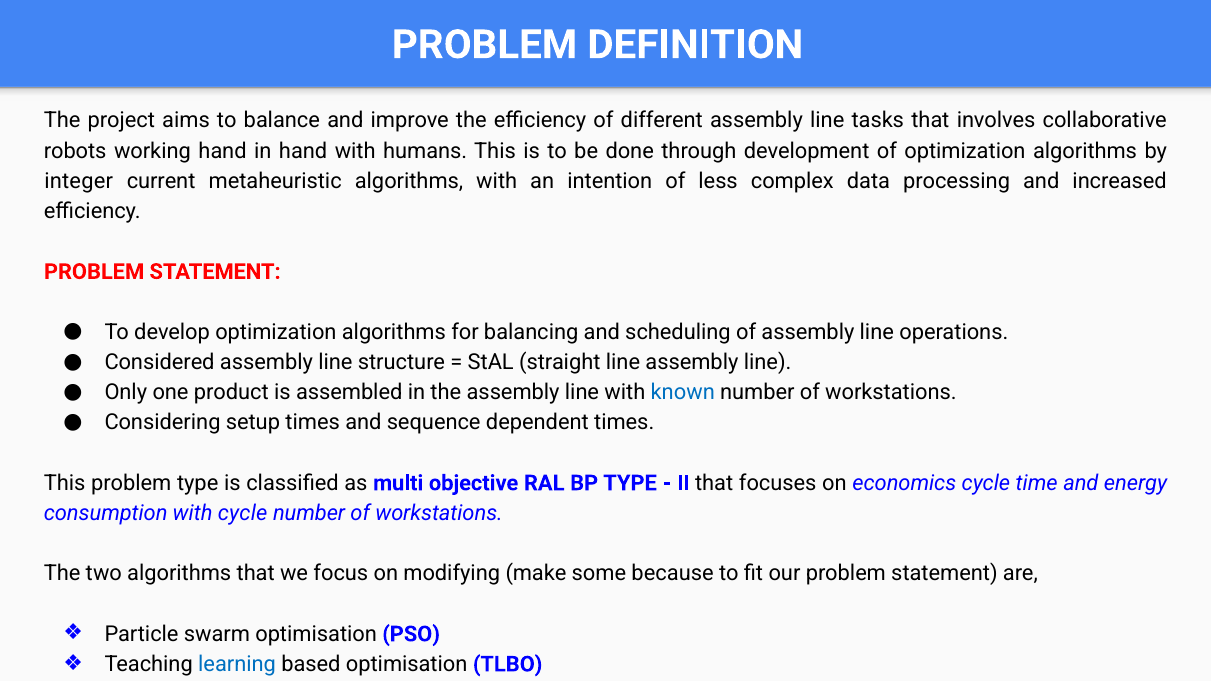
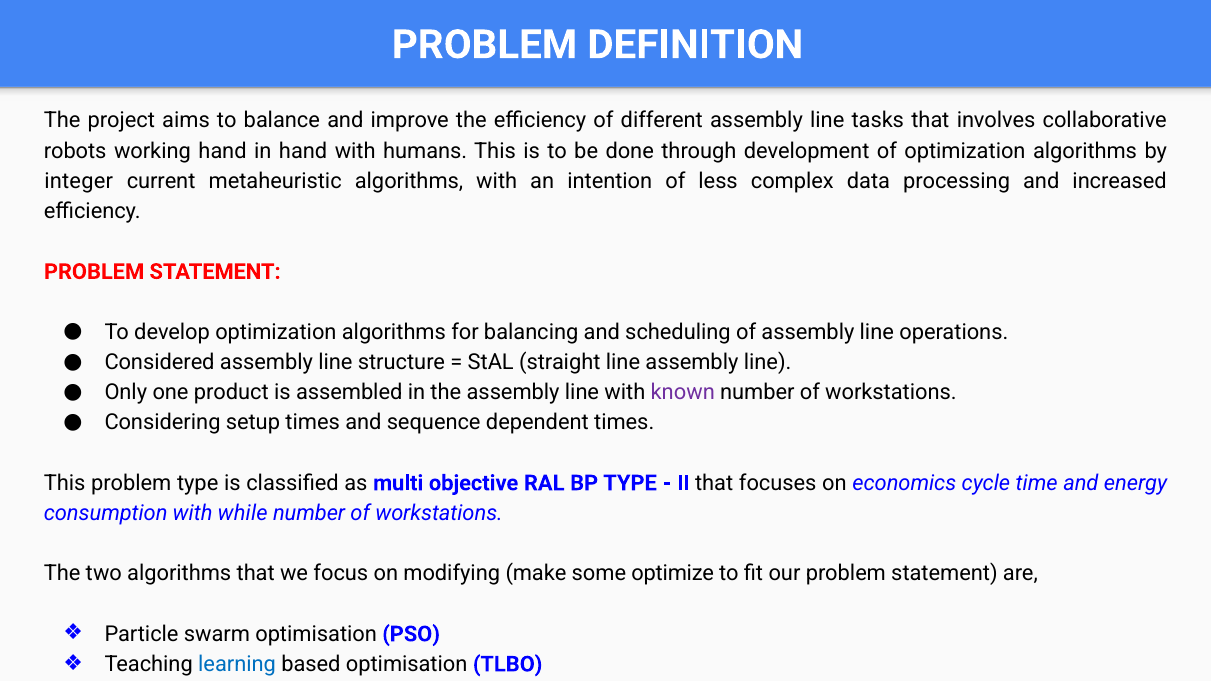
known colour: blue -> purple (683, 393)
with cycle: cycle -> while (243, 513)
because: because -> optimize (673, 574)
